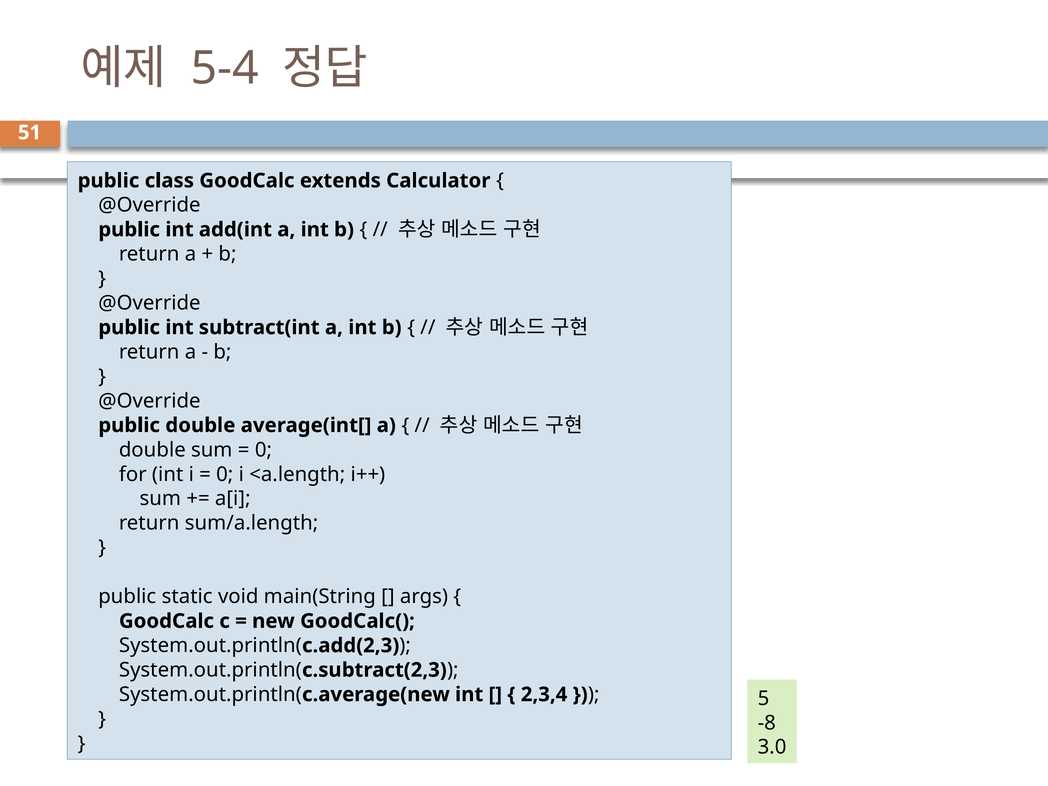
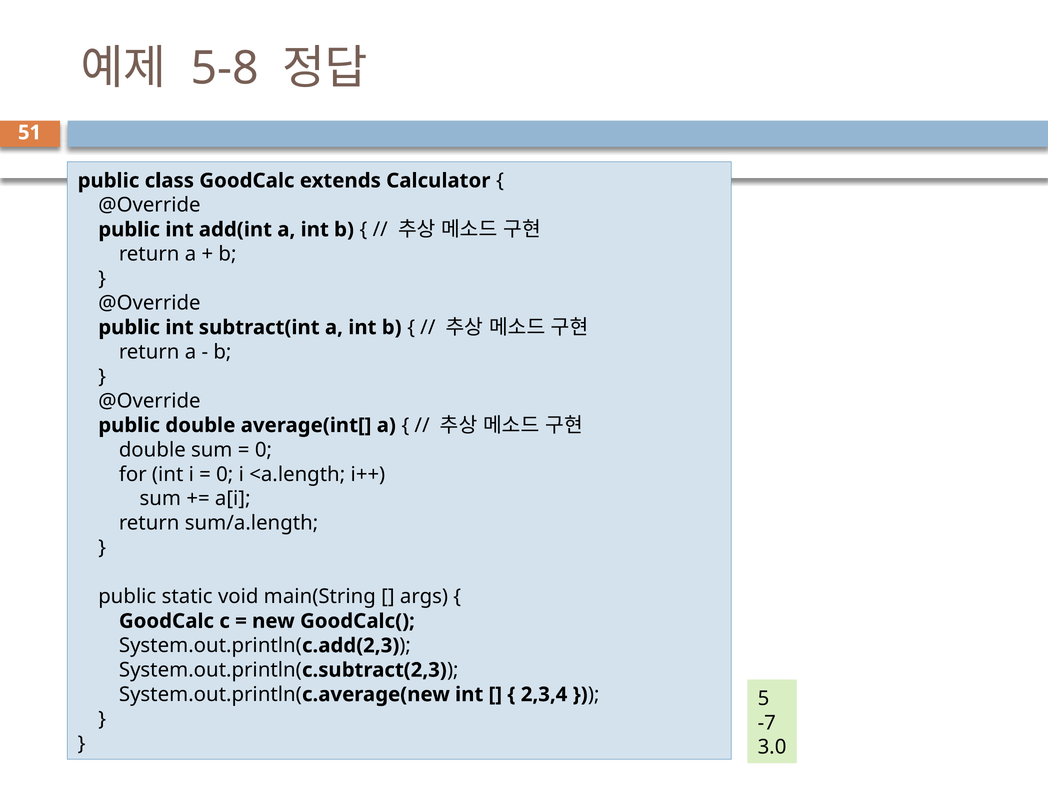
5-4: 5-4 -> 5-8 (225, 68)
-8: -8 -> -7 (767, 723)
